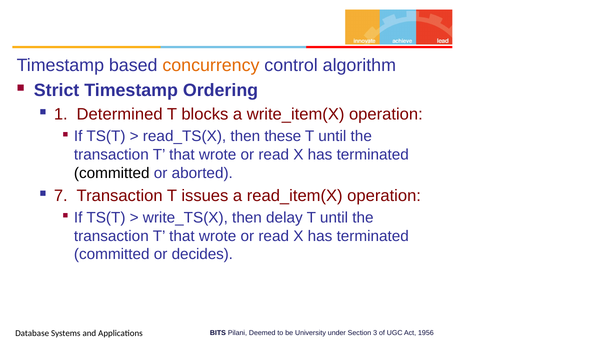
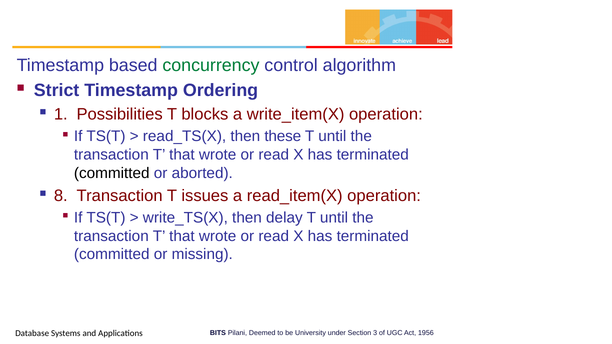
concurrency colour: orange -> green (211, 65)
Determined: Determined -> Possibilities (120, 114)
7: 7 -> 8 (61, 196)
decides: decides -> missing (202, 254)
